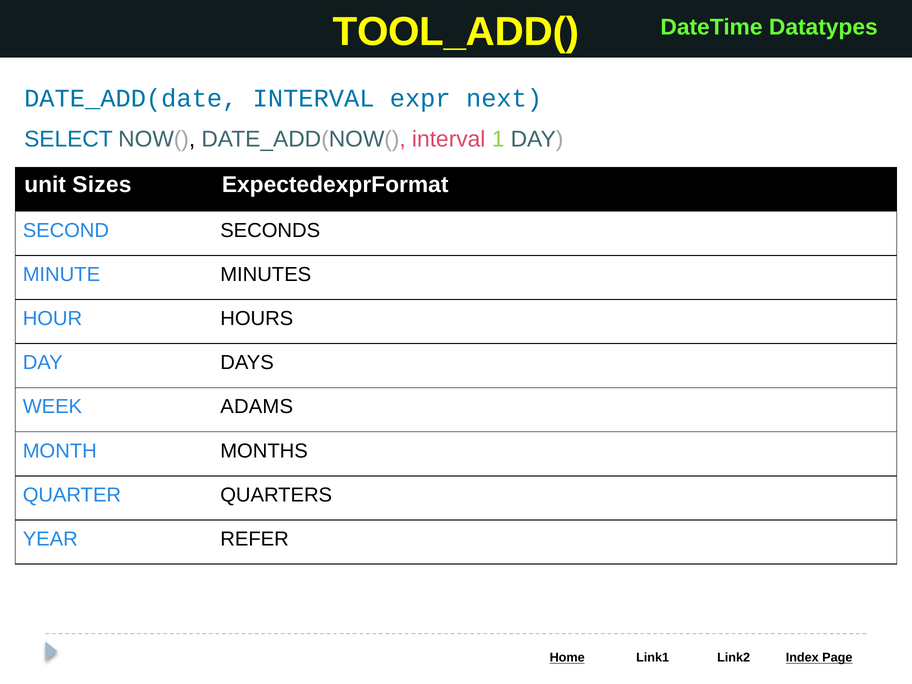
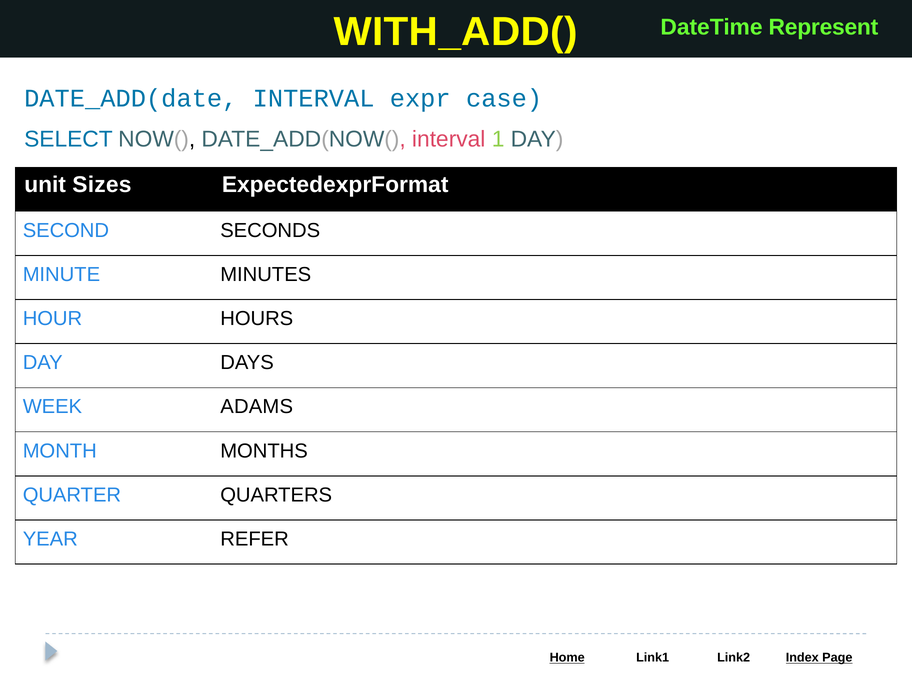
TOOL_ADD(: TOOL_ADD( -> WITH_ADD( (456, 32)
Datatypes: Datatypes -> Represent (823, 27)
next: next -> case (504, 99)
